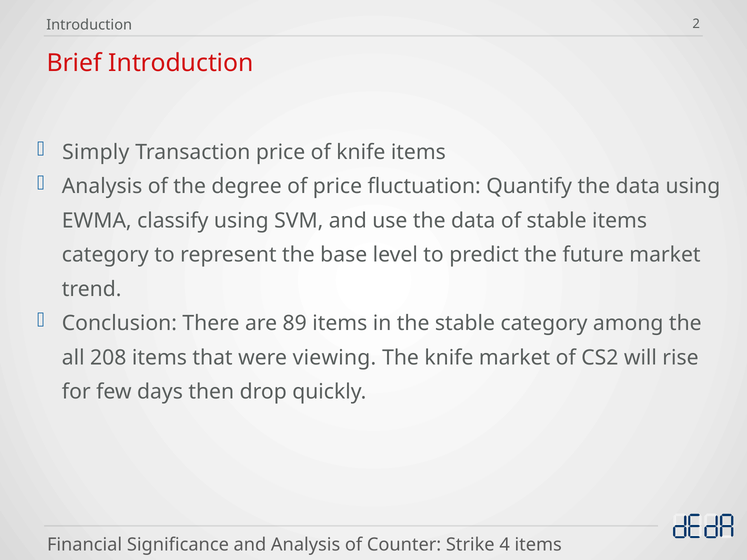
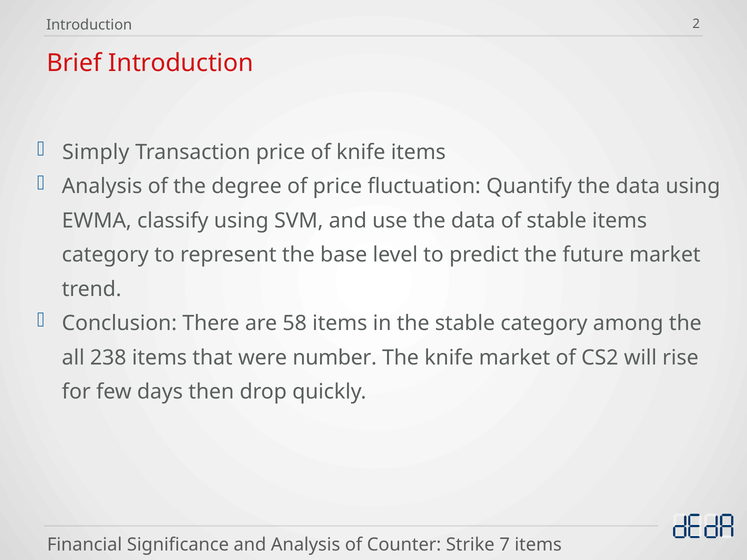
89: 89 -> 58 (295, 323)
208: 208 -> 238 (108, 358)
viewing: viewing -> number (335, 358)
4: 4 -> 7 (505, 545)
